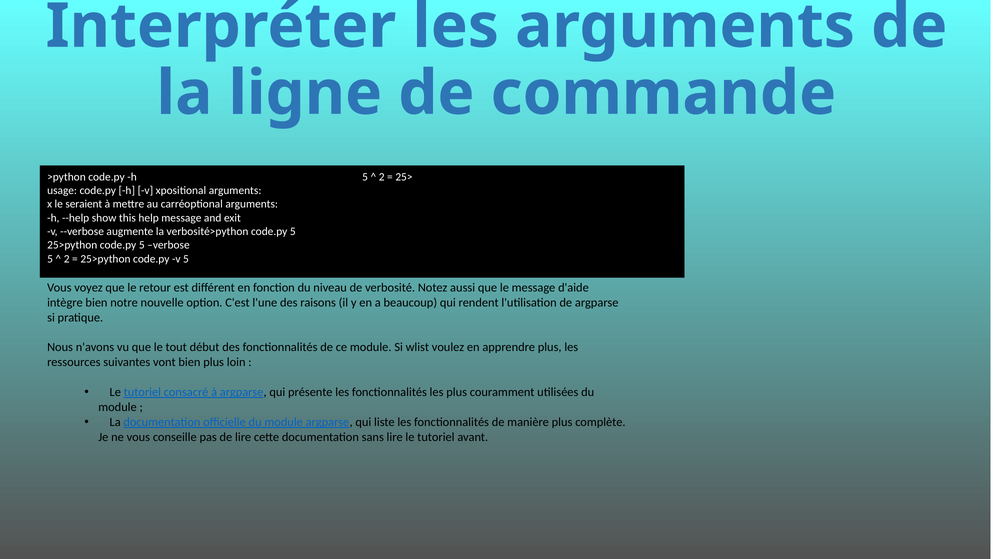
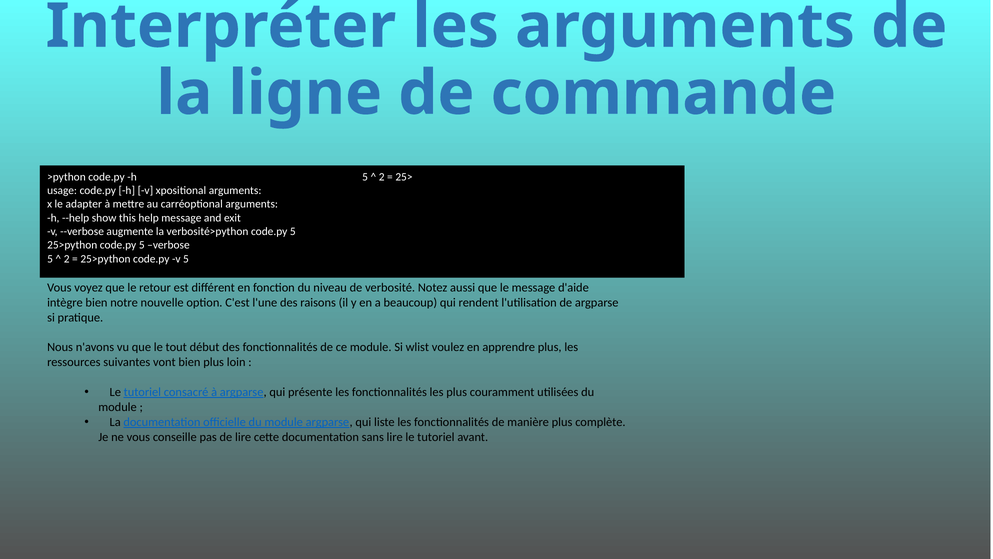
seraient: seraient -> adapter (84, 204)
